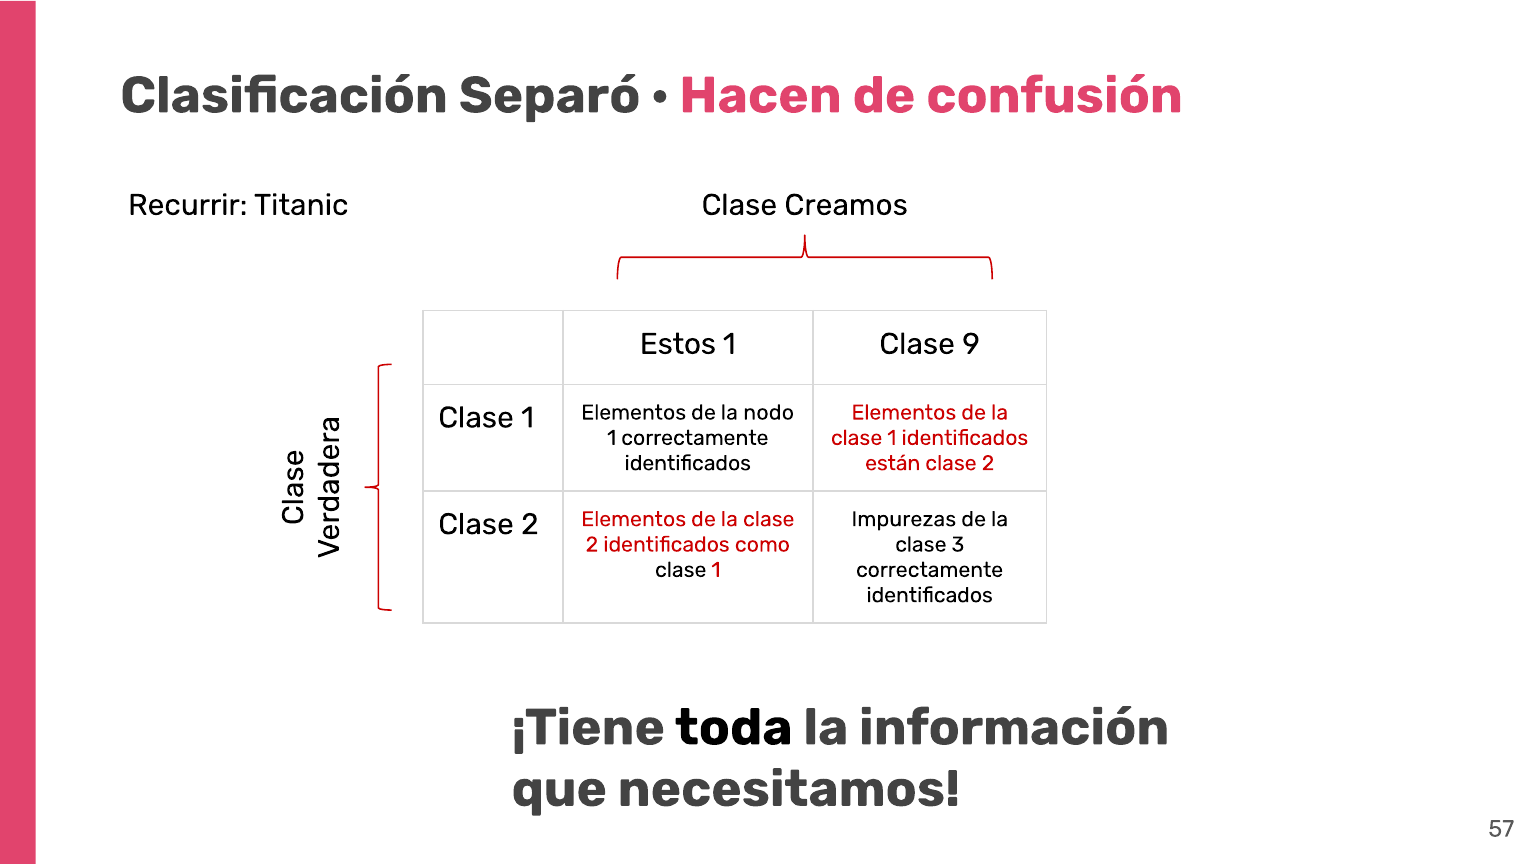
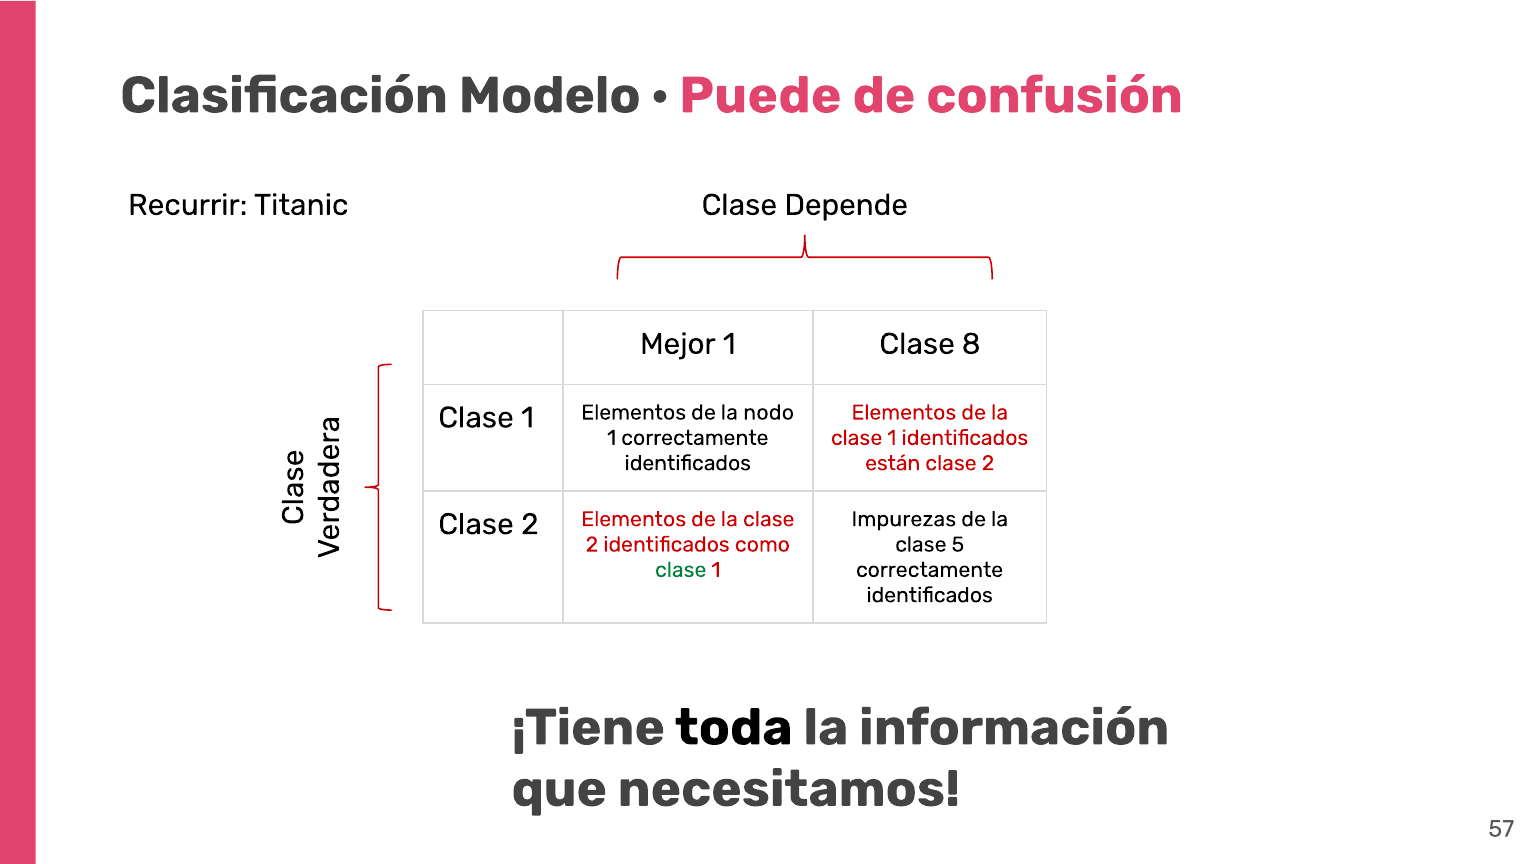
Separó: Separó -> Modelo (550, 96)
Hacen: Hacen -> Puede (760, 96)
Creamos: Creamos -> Depende (846, 205)
Estos: Estos -> Mejor (678, 344)
9: 9 -> 8 (971, 344)
3: 3 -> 5 (958, 545)
clase colour: black -> green (681, 570)
